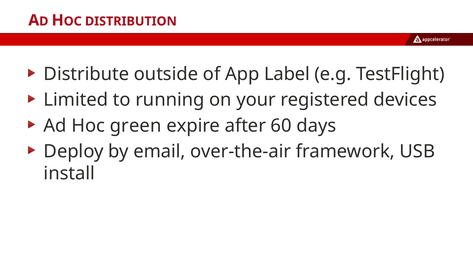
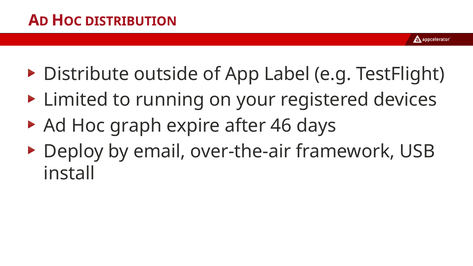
green: green -> graph (136, 126)
60: 60 -> 46 (281, 126)
